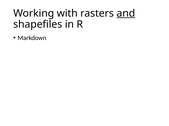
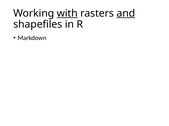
with underline: none -> present (67, 13)
